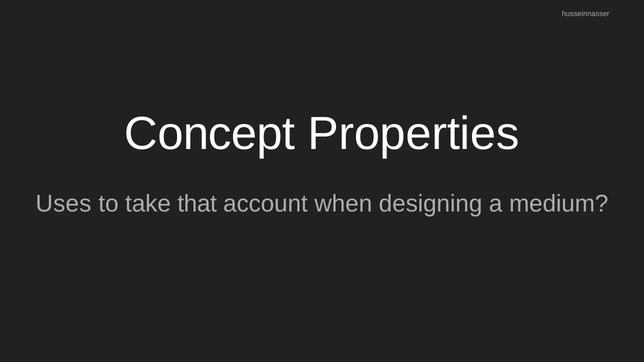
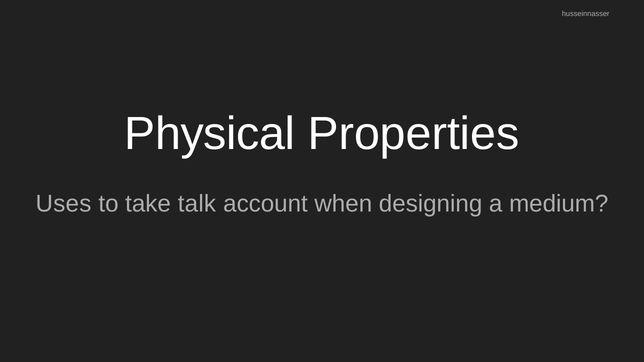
Concept: Concept -> Physical (210, 134)
that: that -> talk (197, 204)
